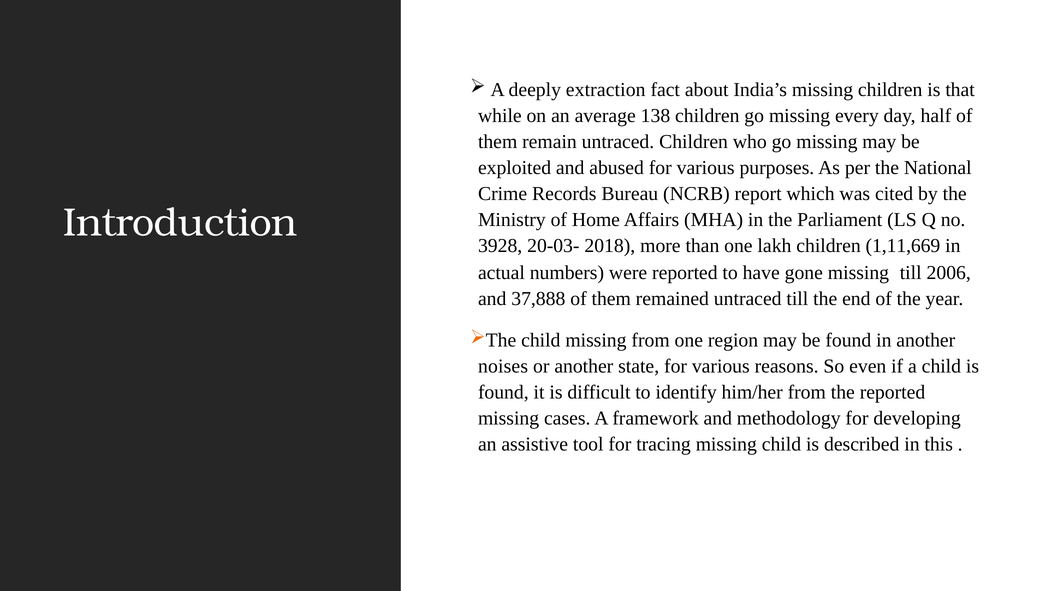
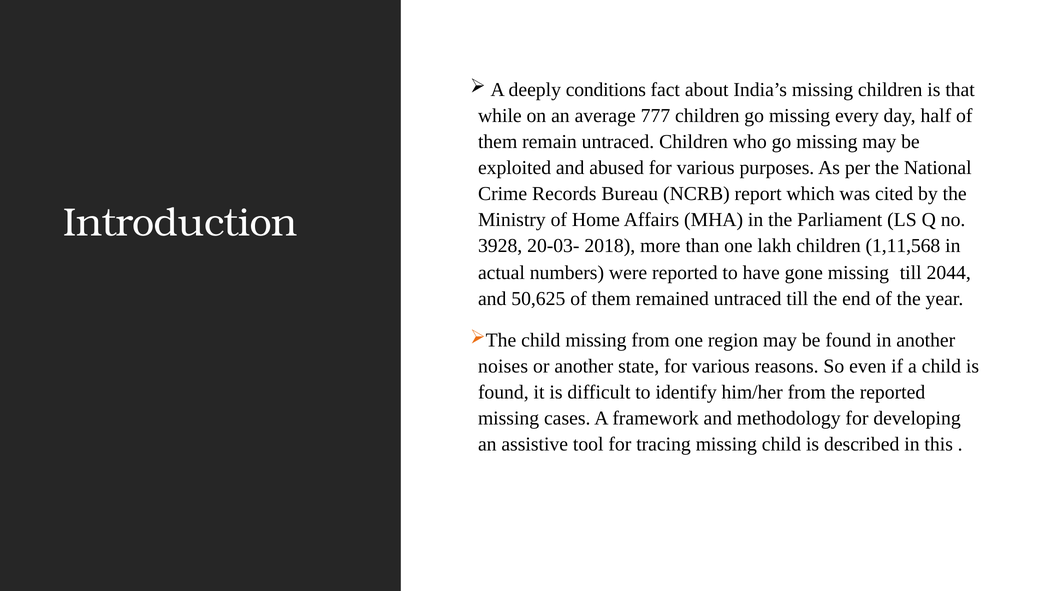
extraction: extraction -> conditions (606, 89)
138: 138 -> 777 (655, 115)
1,11,669: 1,11,669 -> 1,11,568 (903, 245)
2006: 2006 -> 2044 (949, 273)
37,888: 37,888 -> 50,625 (538, 299)
